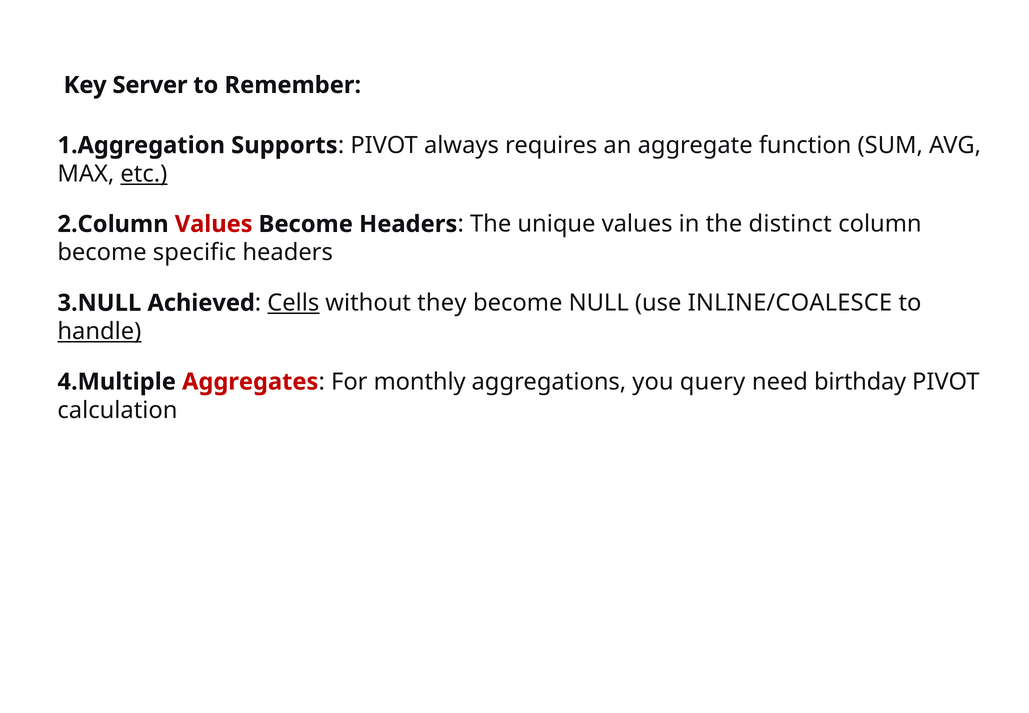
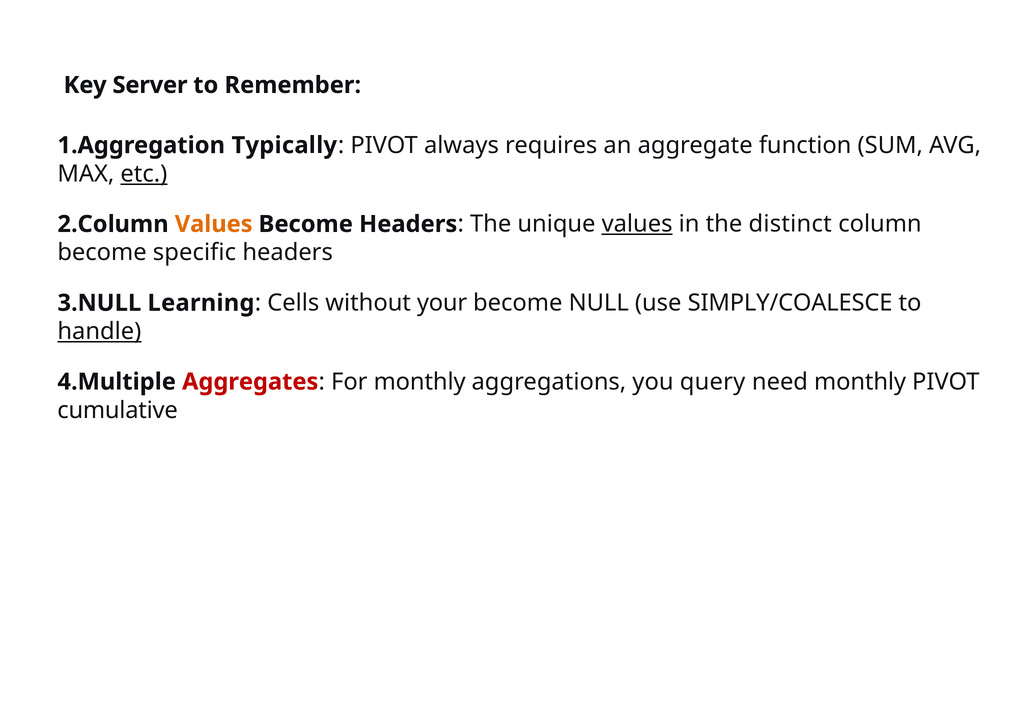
Supports: Supports -> Typically (284, 145)
Values colour: red -> orange (214, 224)
values underline: none -> present (637, 224)
Achieved: Achieved -> Learning (201, 303)
Cells underline: present -> none (293, 303)
they: they -> your (442, 303)
INLINE/COALESCE: INLINE/COALESCE -> SIMPLY/COALESCE (790, 303)
need birthday: birthday -> monthly (860, 381)
calculation: calculation -> cumulative (118, 410)
